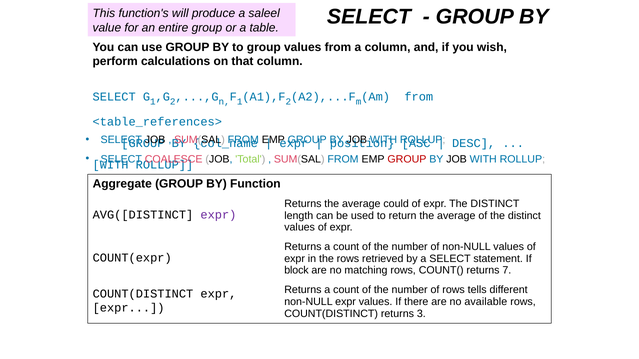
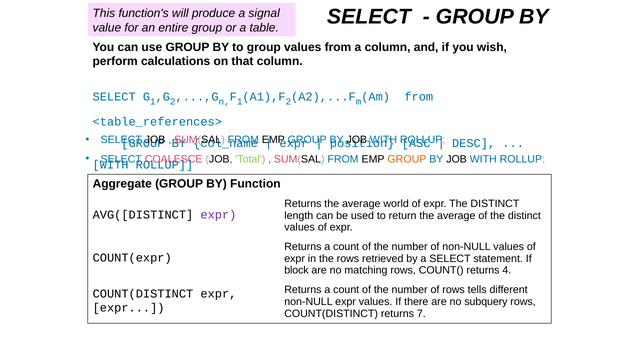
saleel: saleel -> signal (264, 13)
GROUP colour: red -> orange (407, 159)
could: could -> world (396, 204)
7: 7 -> 4 (507, 271)
available: available -> subquery (486, 302)
3: 3 -> 7 (421, 314)
